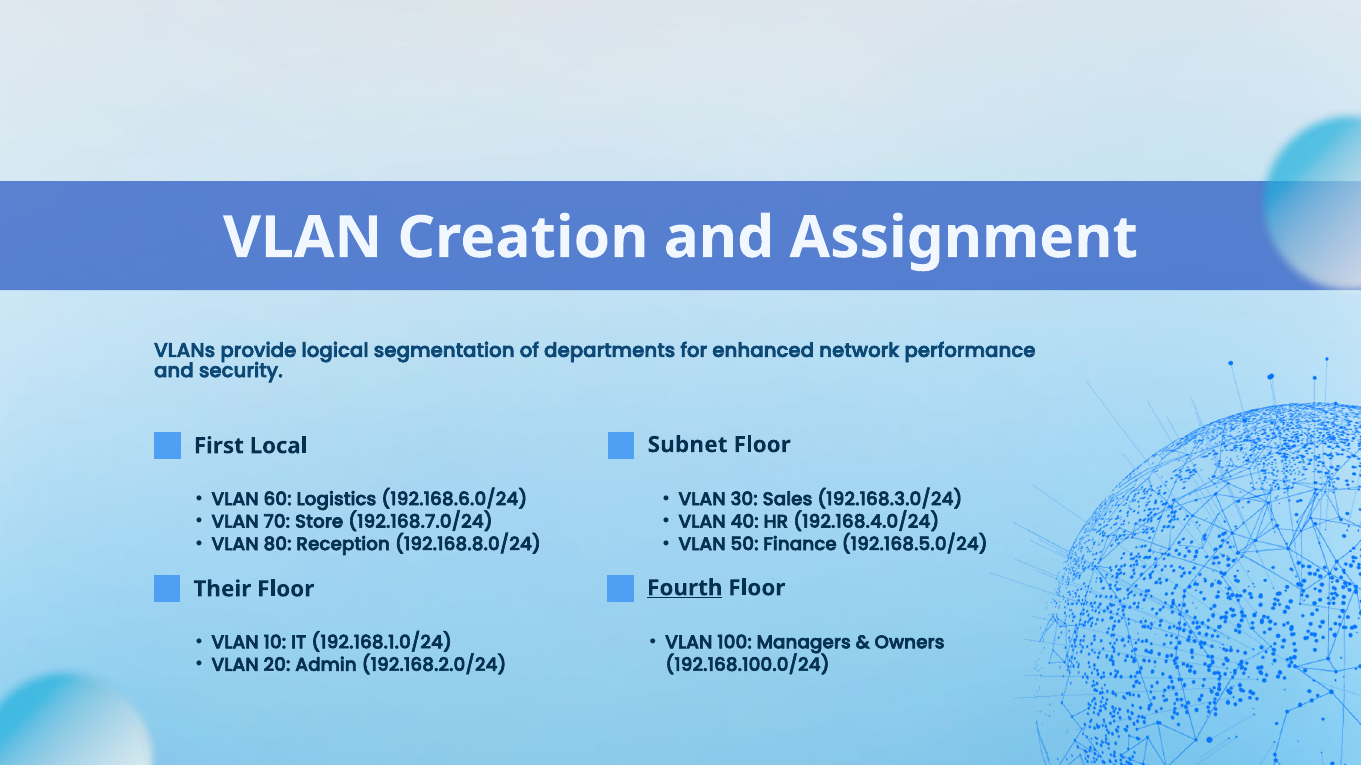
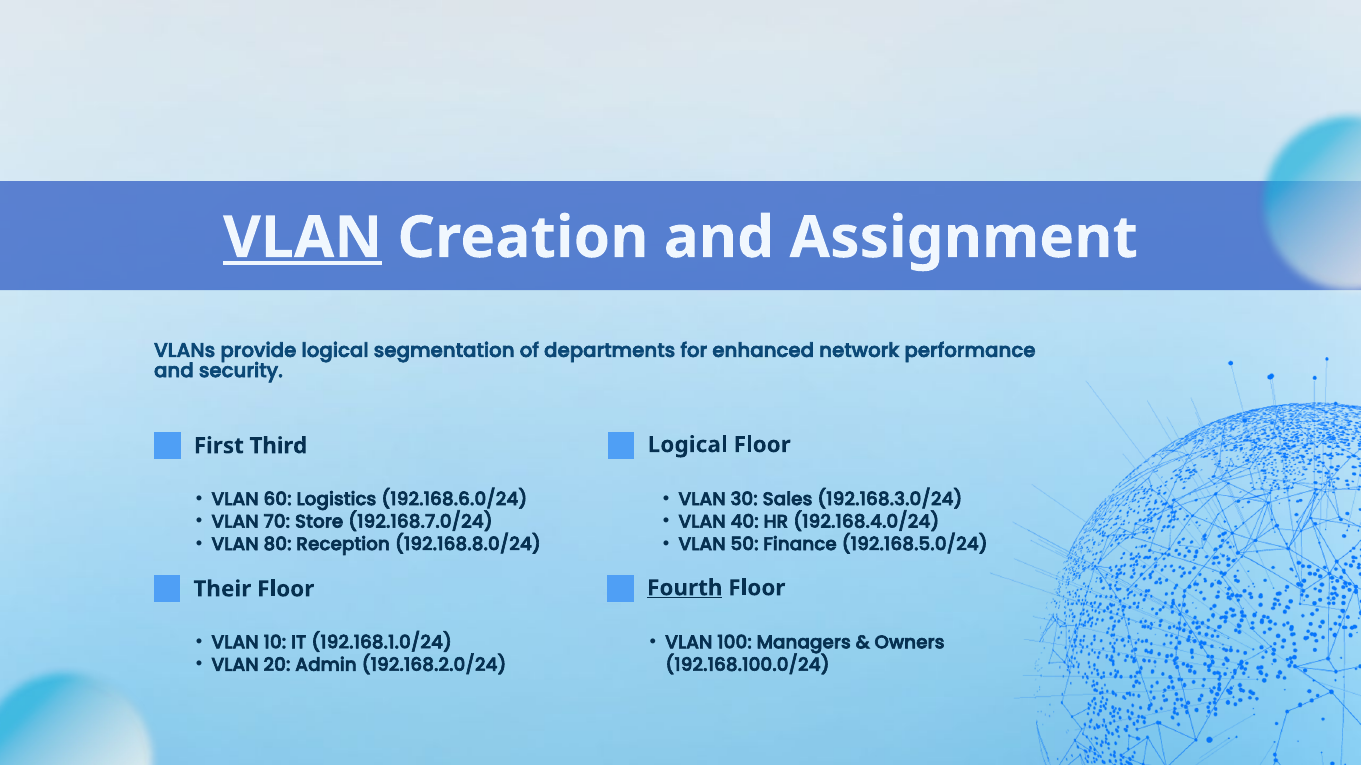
VLAN underline: none -> present (303, 238)
Subnet: Subnet -> Logical (688, 445)
Local: Local -> Third (278, 446)
